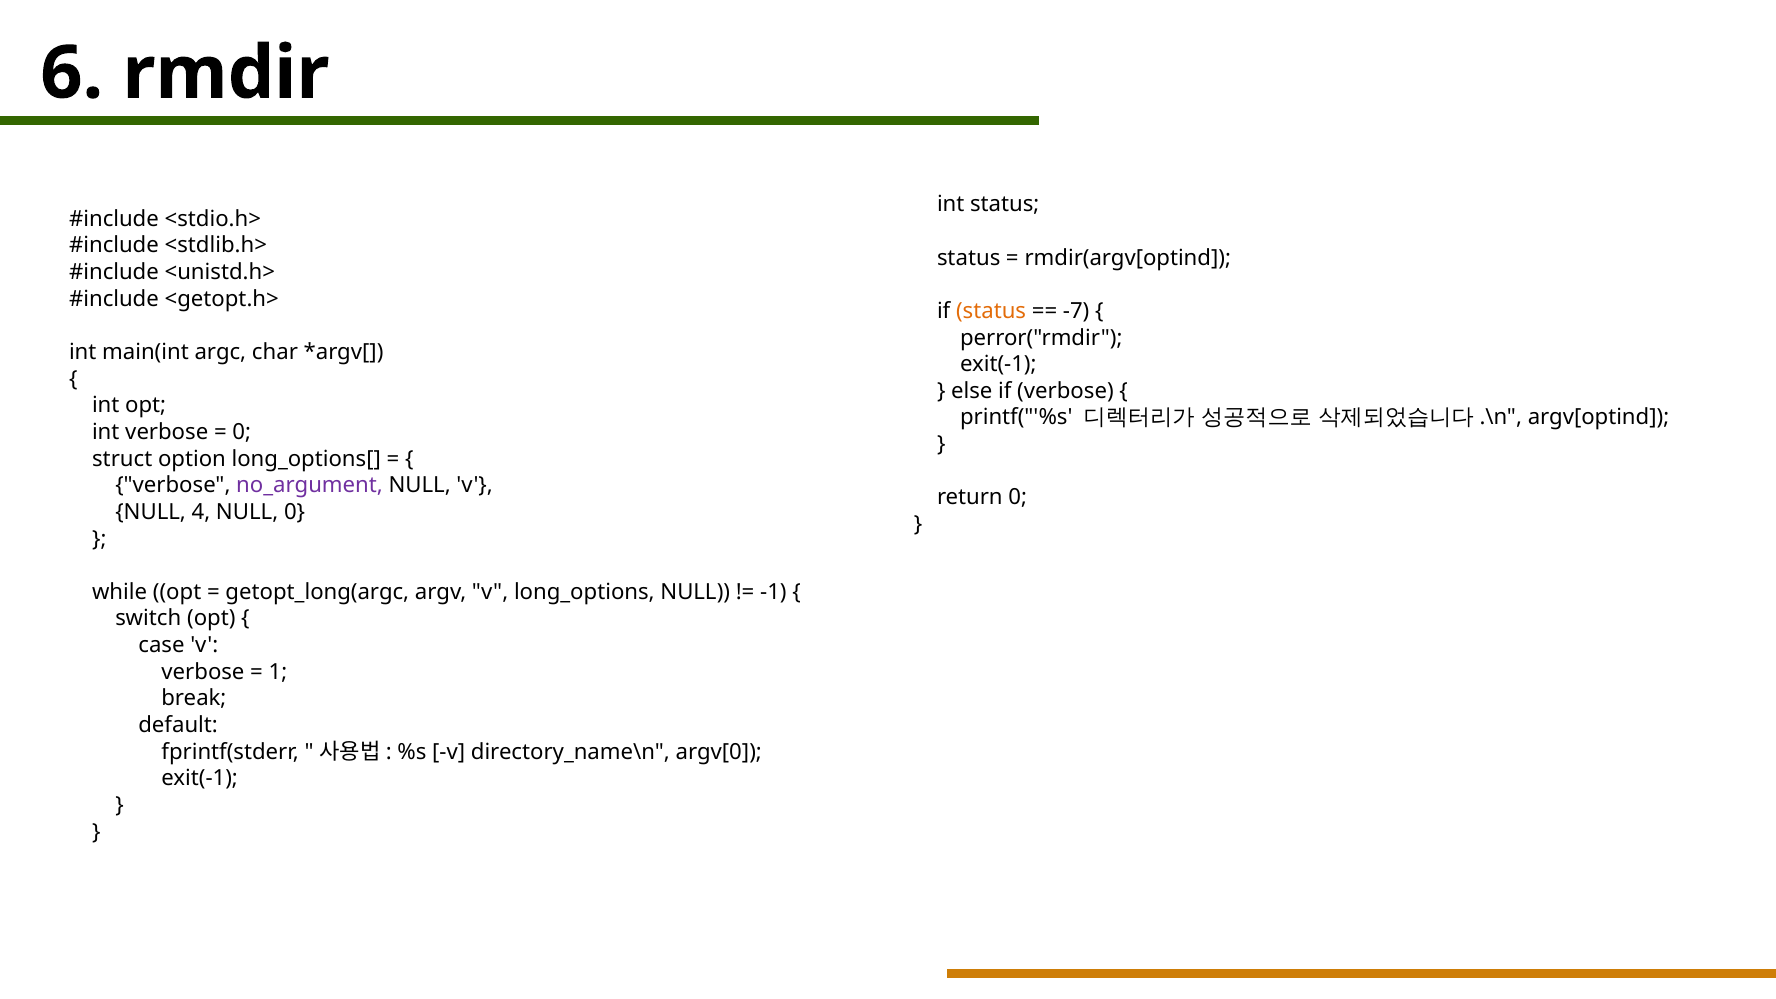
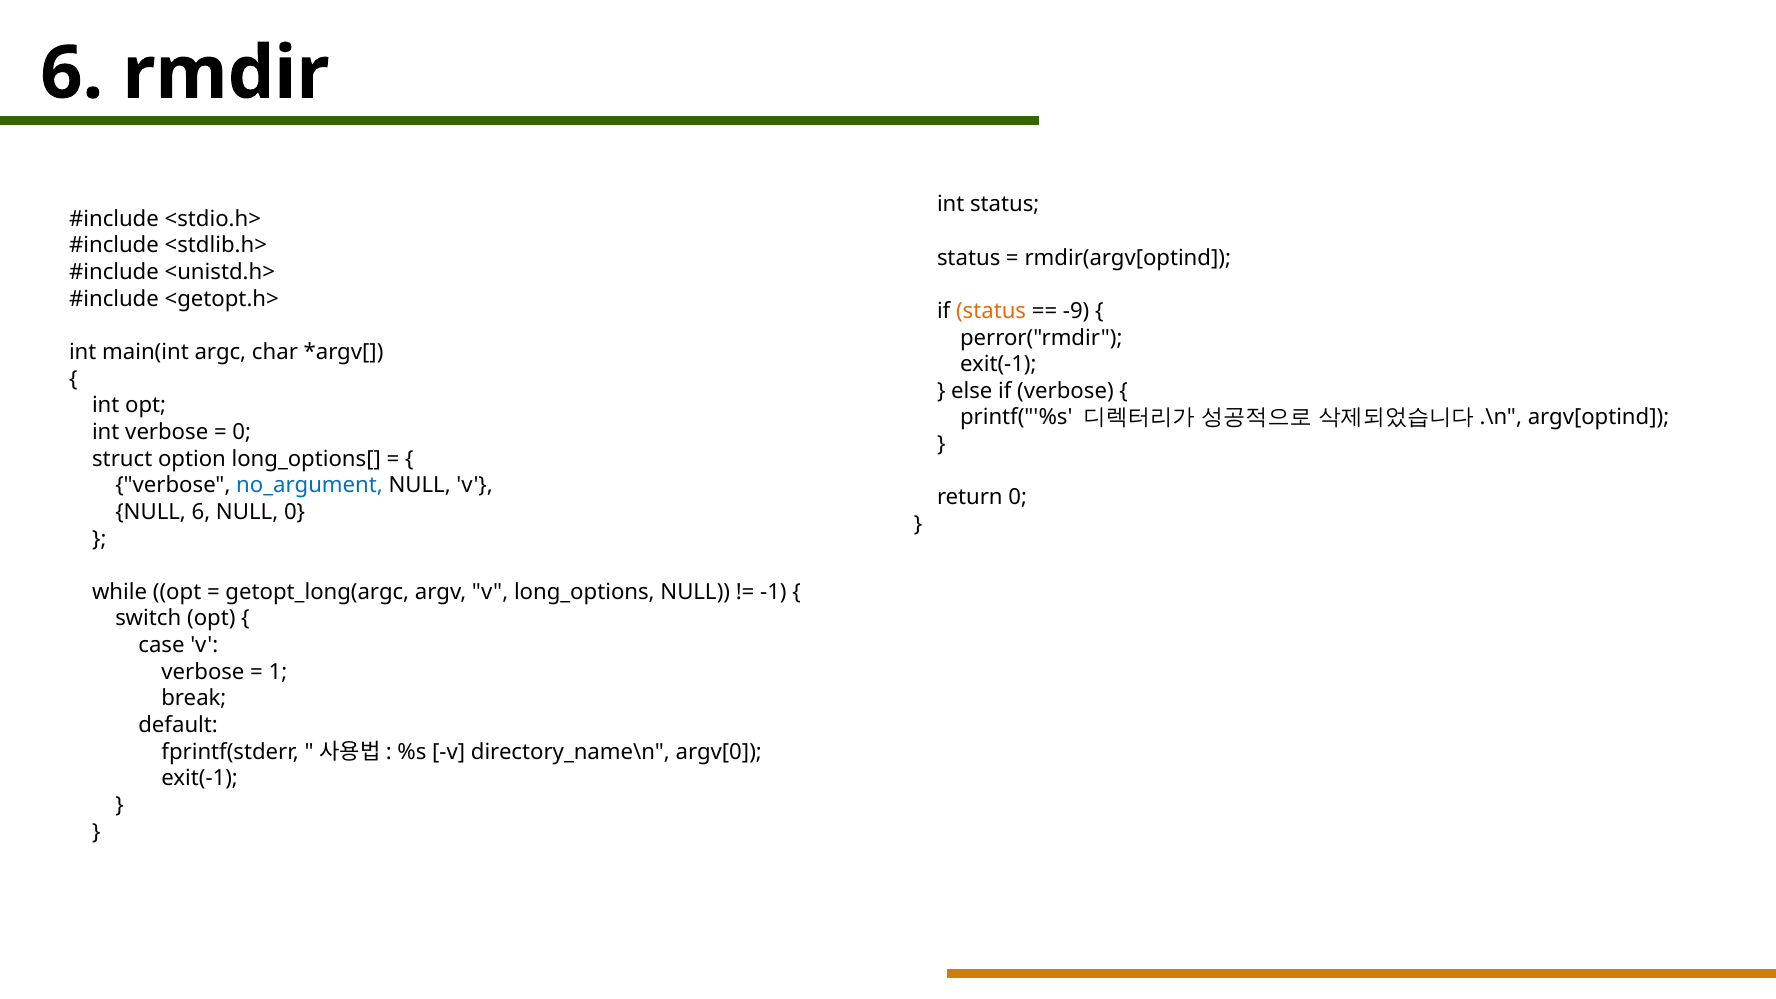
-7: -7 -> -9 (1076, 311)
no_argument colour: purple -> blue (309, 485)
NULL 4: 4 -> 6 (201, 512)
